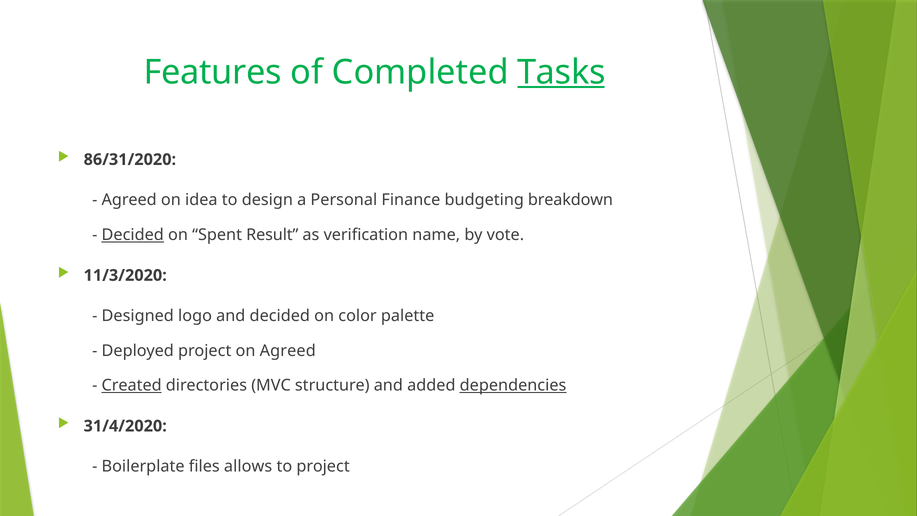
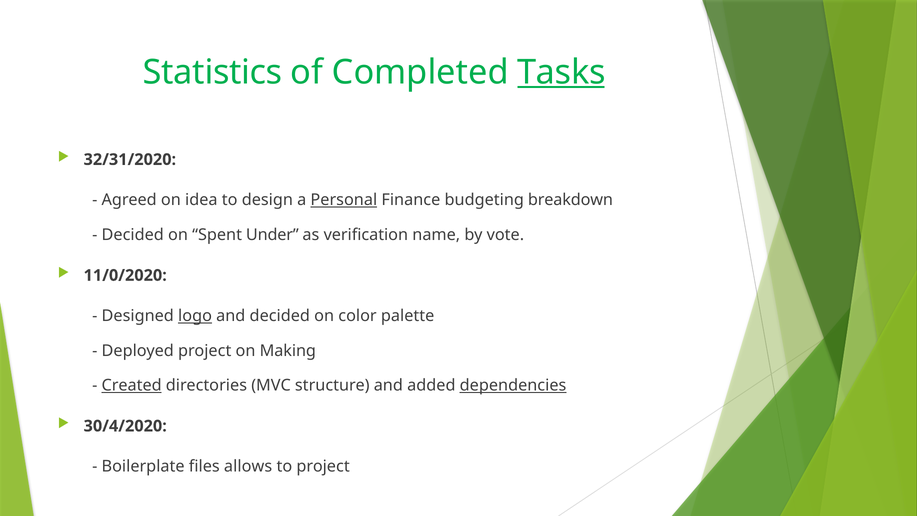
Features: Features -> Statistics (213, 72)
86/31/2020: 86/31/2020 -> 32/31/2020 (130, 160)
Personal underline: none -> present (344, 200)
Decided underline: present -> none (133, 235)
Result: Result -> Under (272, 235)
11/3/2020: 11/3/2020 -> 11/0/2020 (125, 275)
logo underline: none -> present (195, 316)
on Agreed: Agreed -> Making (288, 351)
31/4/2020: 31/4/2020 -> 30/4/2020 (125, 426)
